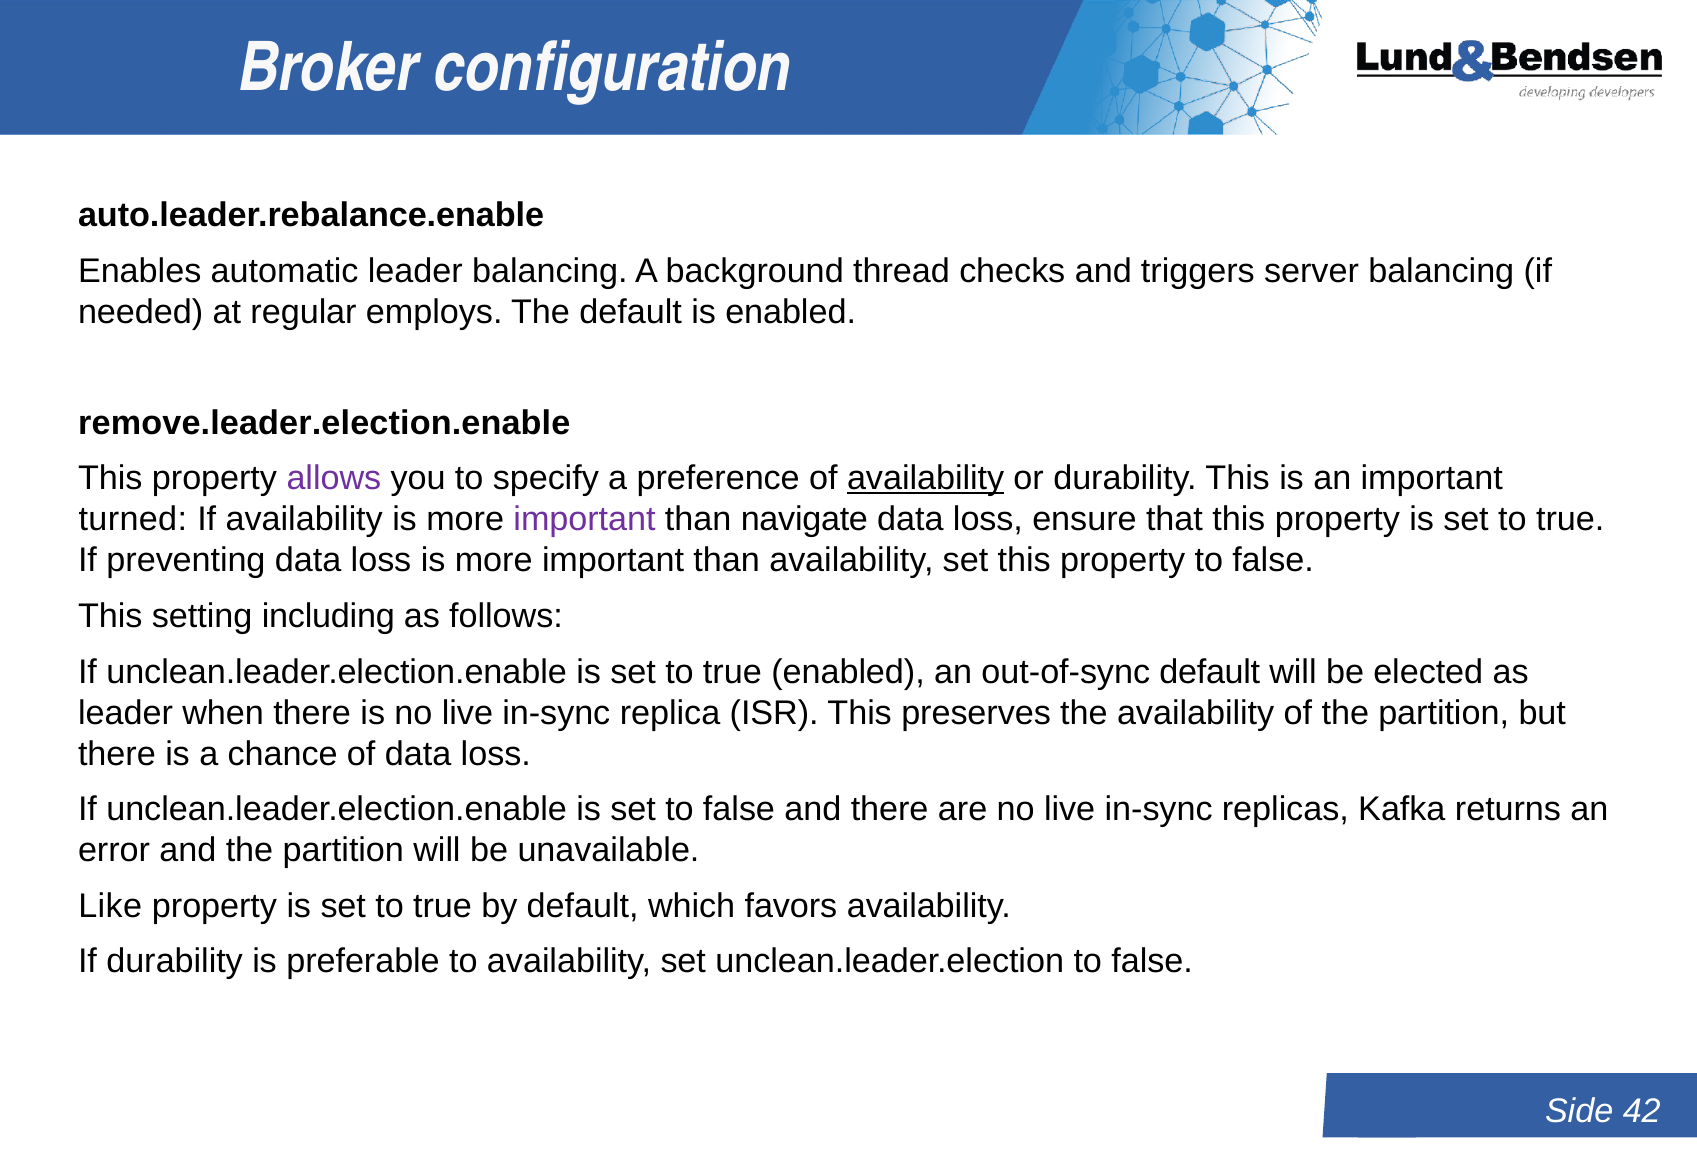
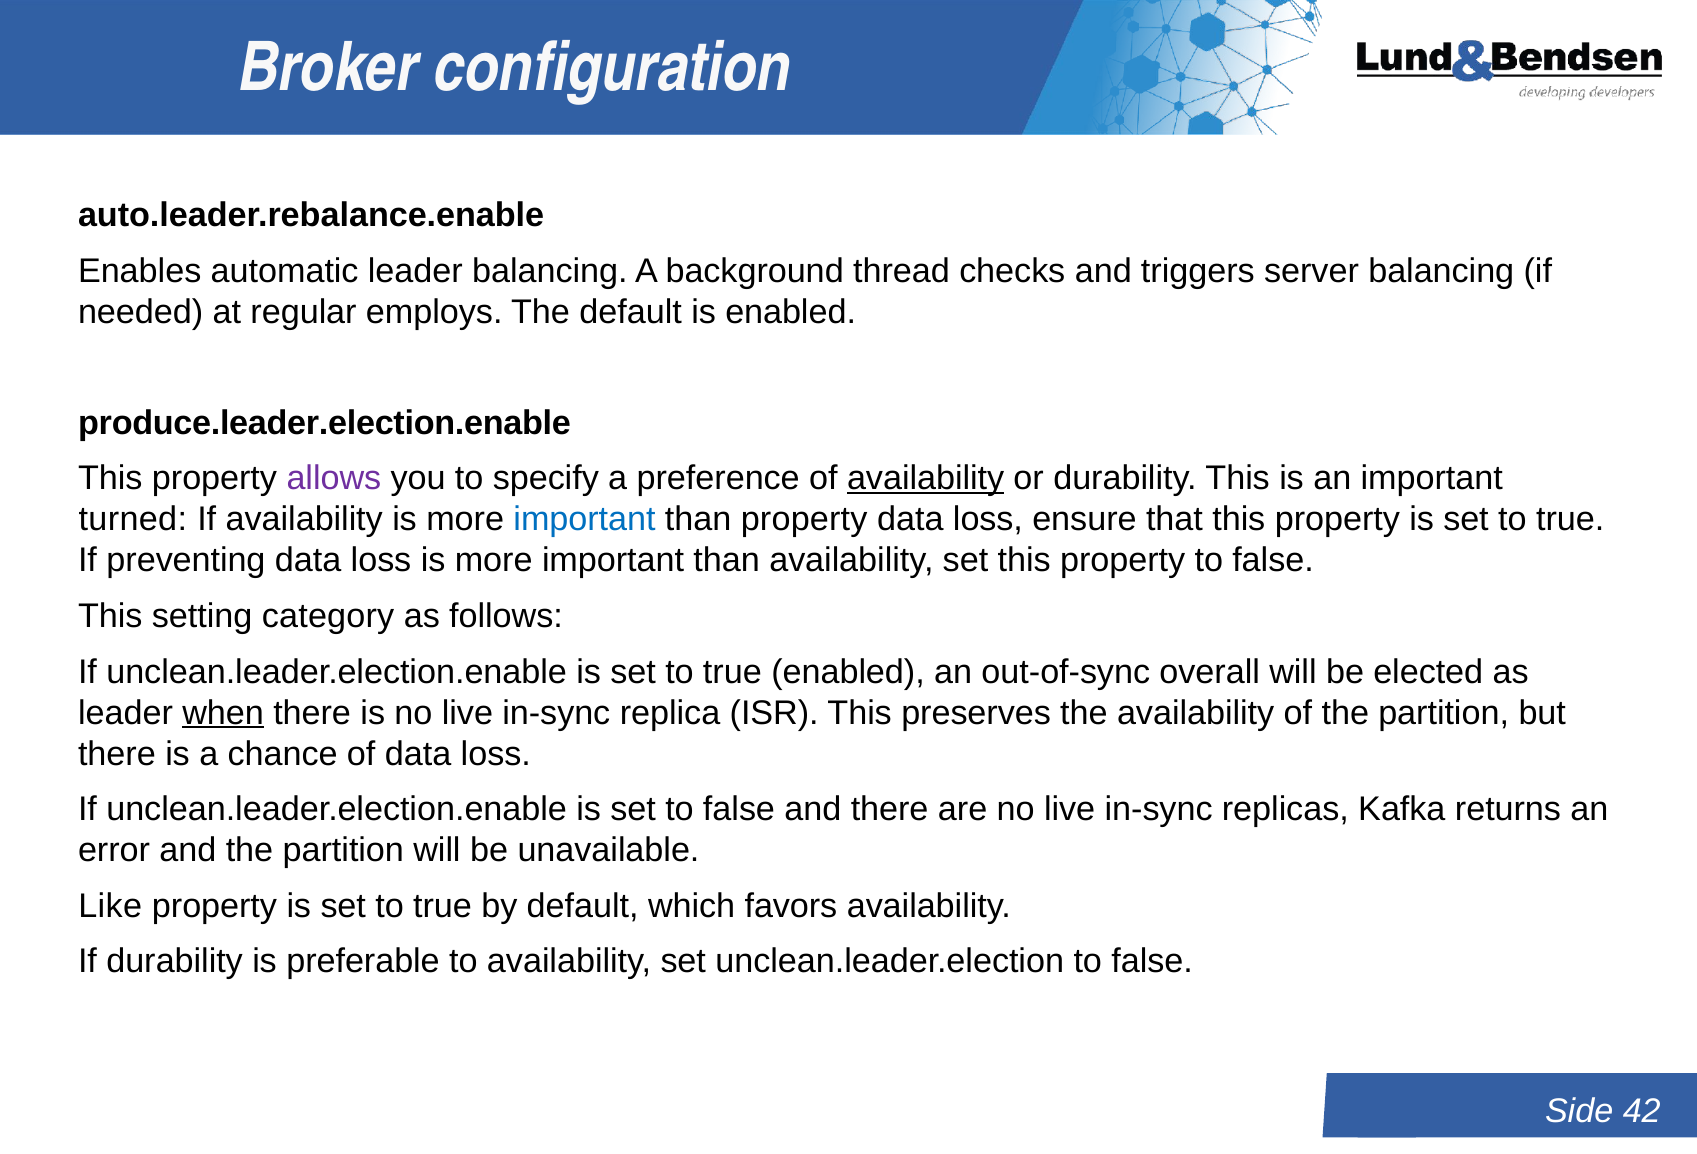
remove.leader.election.enable: remove.leader.election.enable -> produce.leader.election.enable (324, 423)
important colour: purple -> blue (584, 520)
than navigate: navigate -> property (804, 520)
including: including -> category (328, 616)
out-of-sync default: default -> overall (1210, 672)
when underline: none -> present (223, 713)
